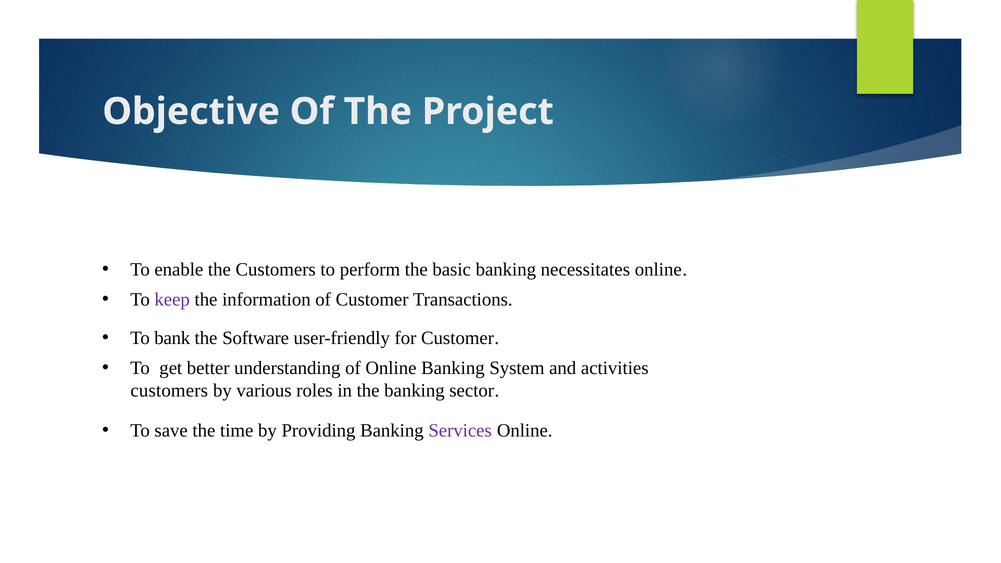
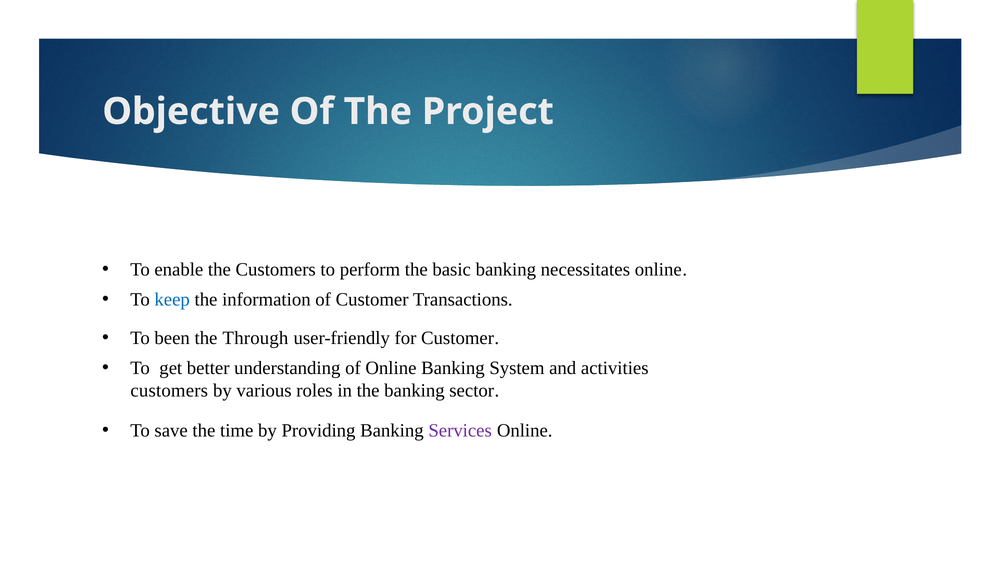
keep colour: purple -> blue (172, 299)
bank: bank -> been (172, 338)
Software: Software -> Through (255, 338)
